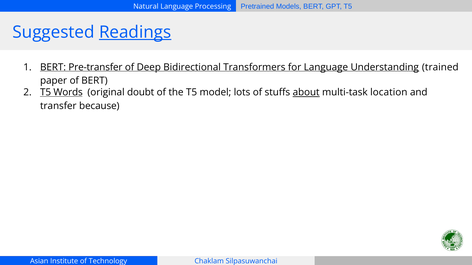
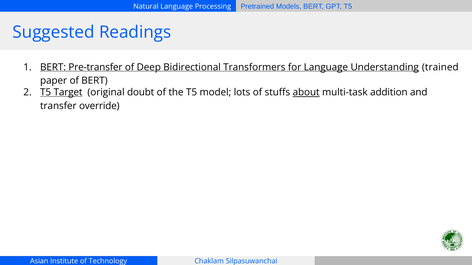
Readings underline: present -> none (135, 32)
Words: Words -> Target (68, 93)
location: location -> addition (389, 93)
because: because -> override (99, 106)
